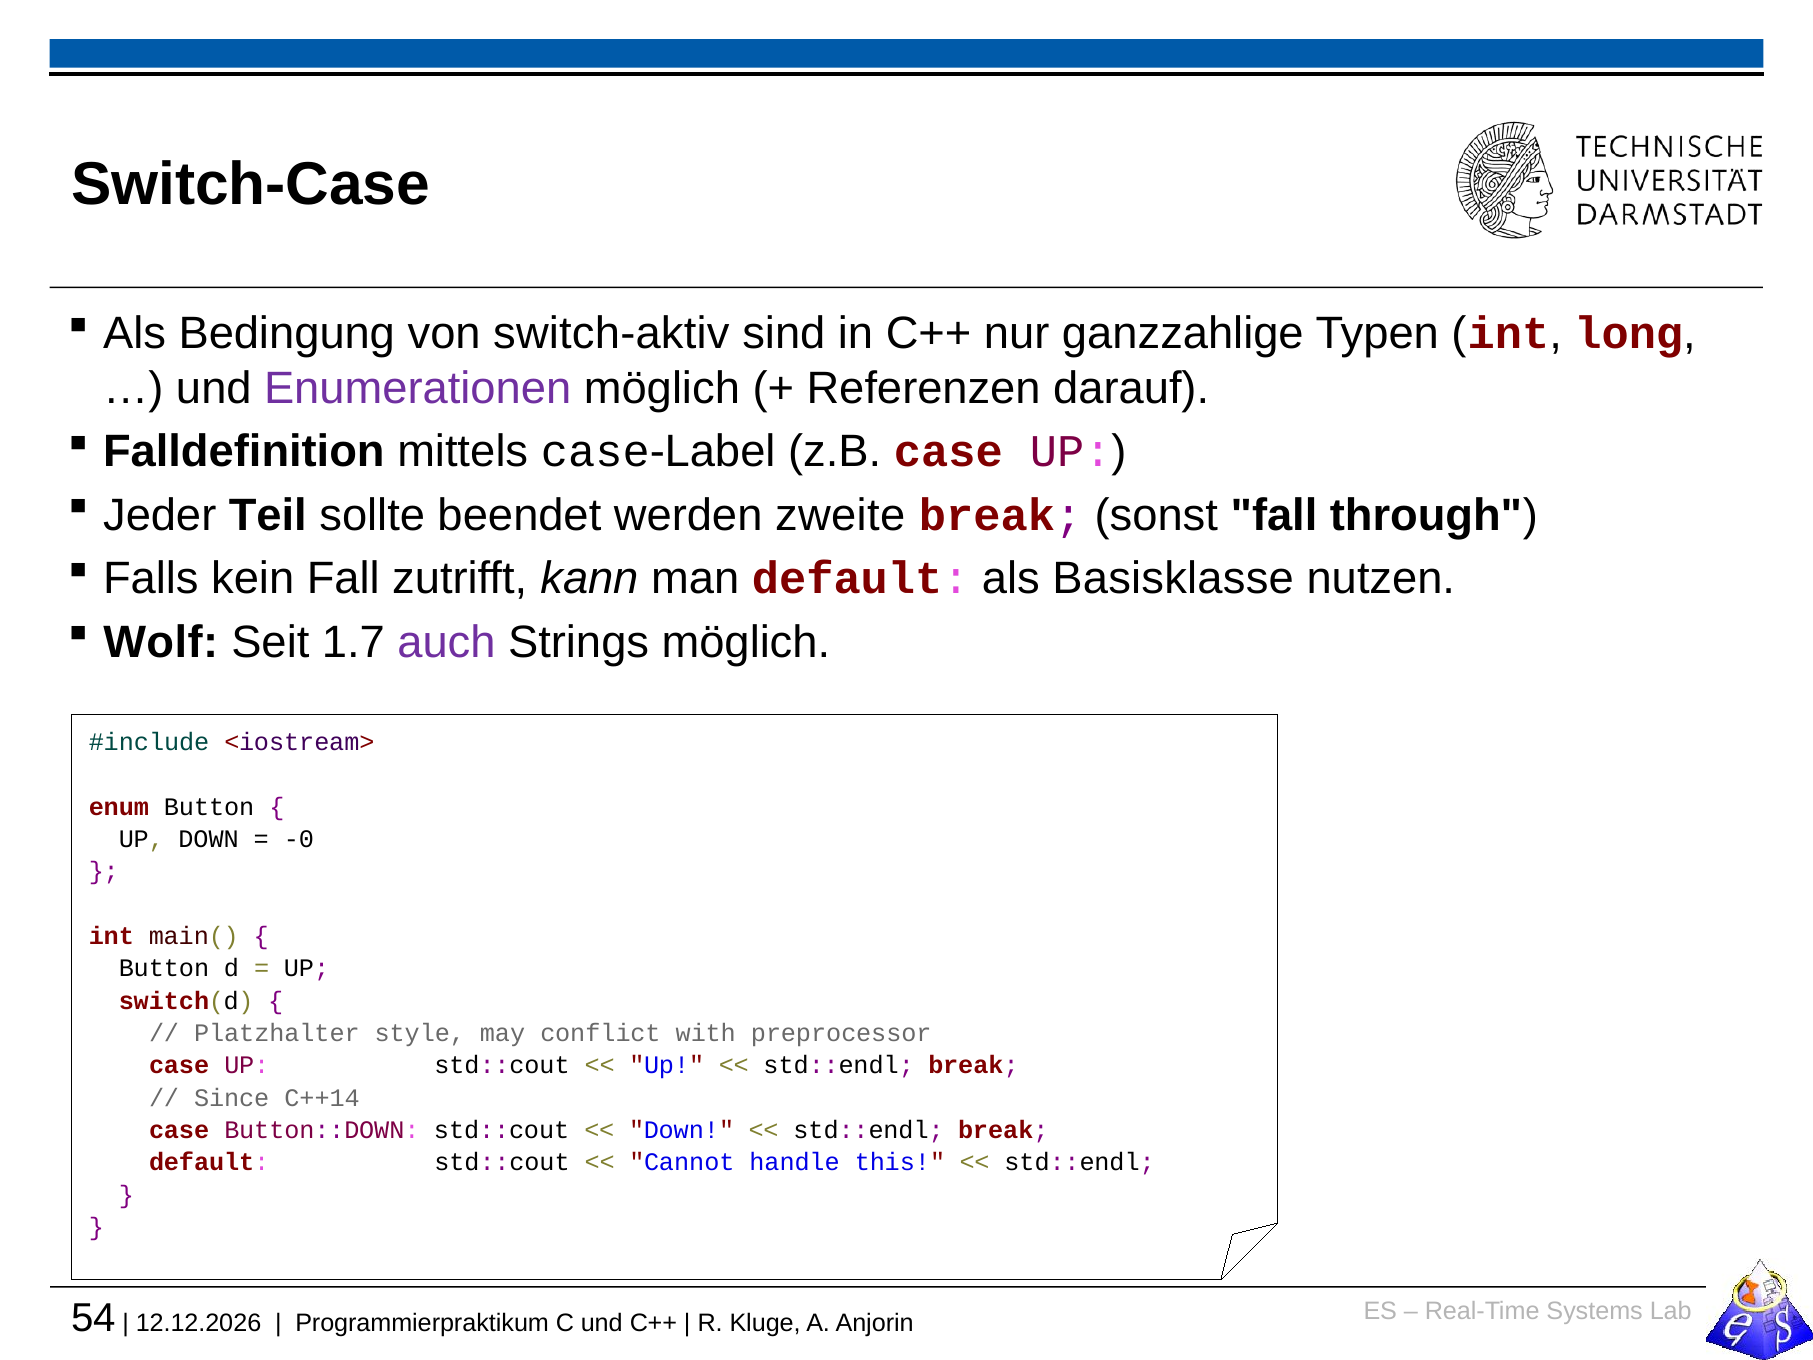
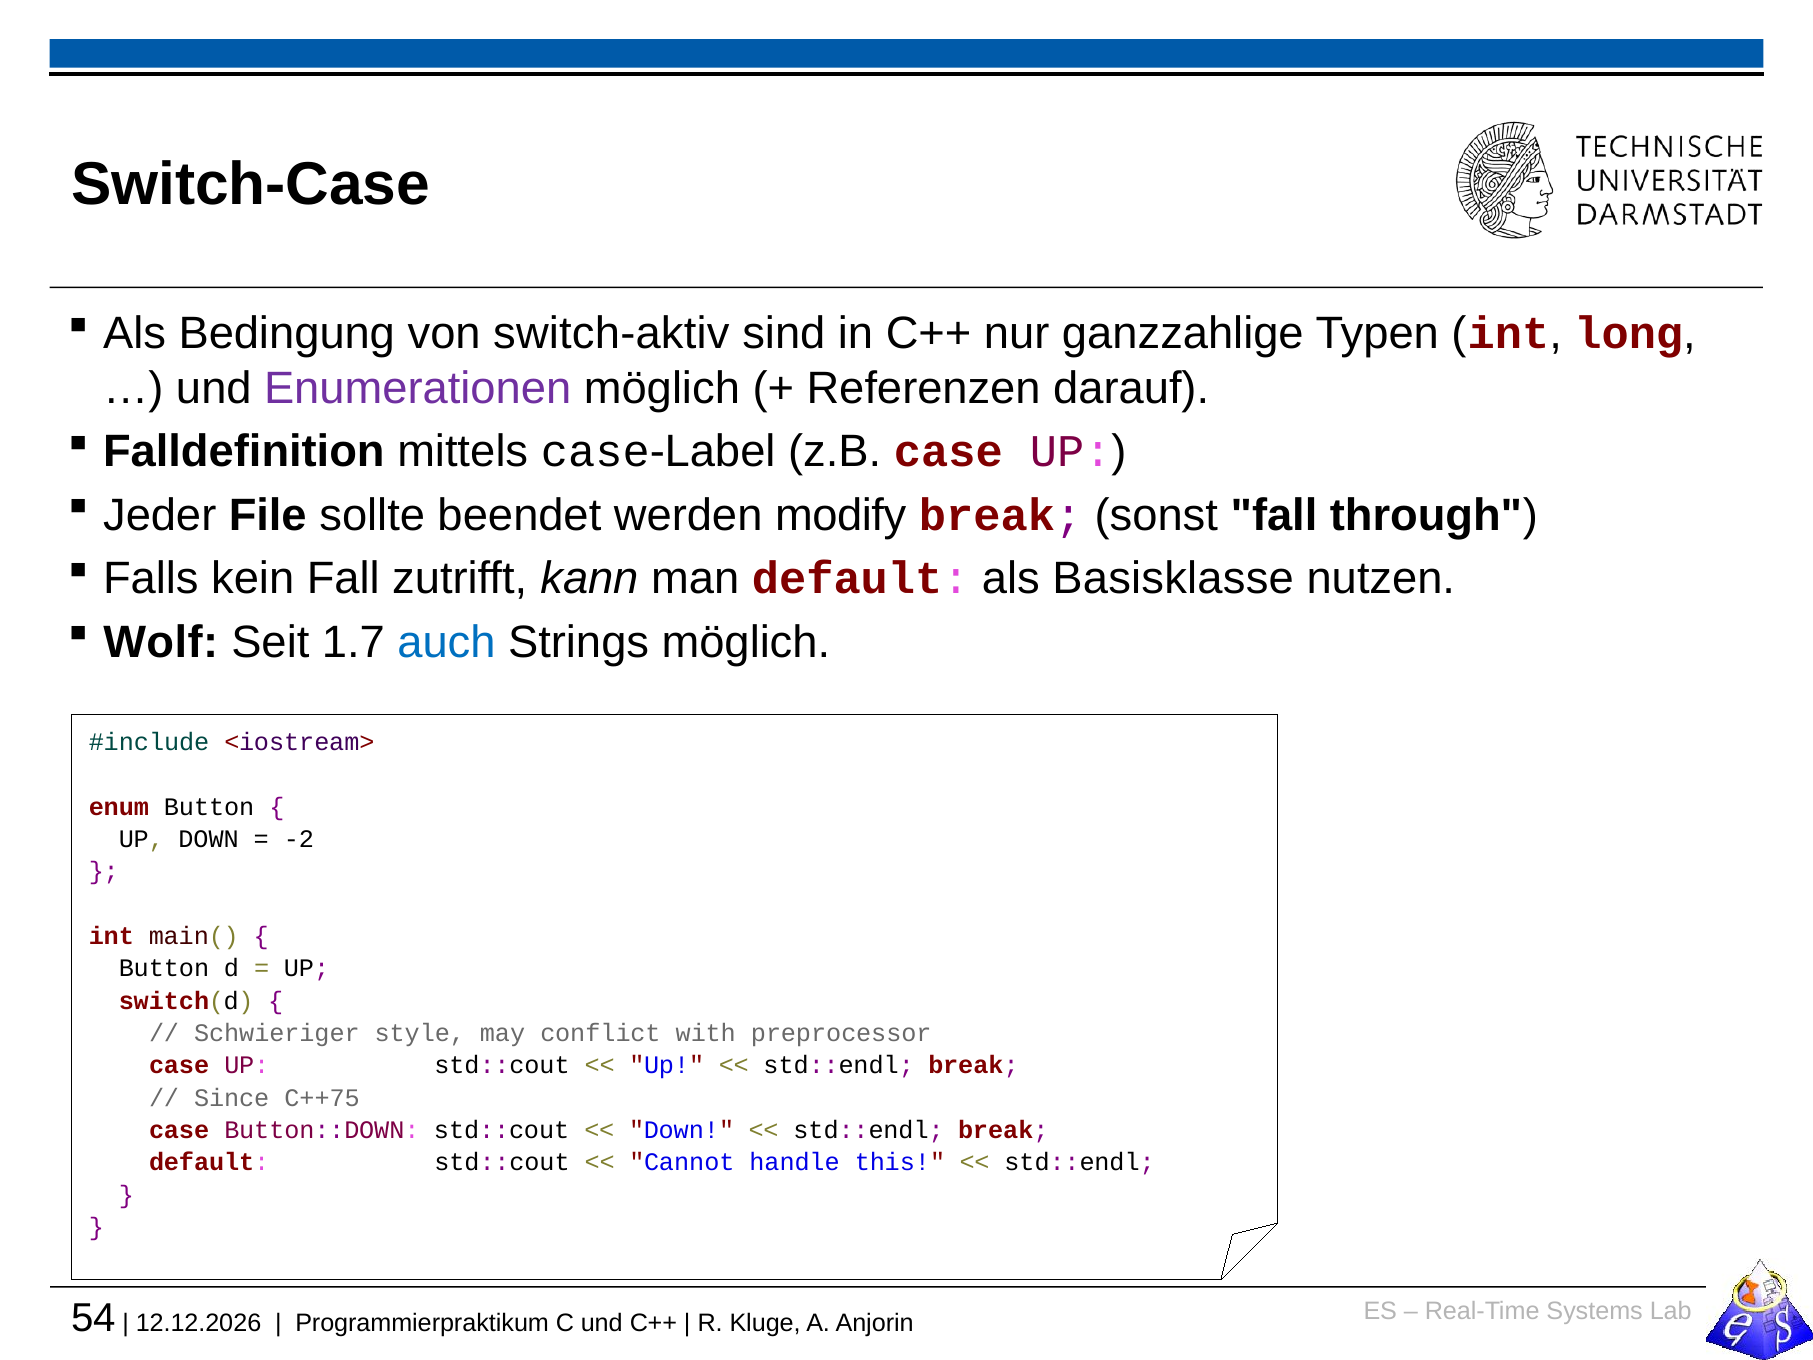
Teil: Teil -> File (268, 515)
zweite: zweite -> modify (841, 515)
auch colour: purple -> blue (447, 642)
-0: -0 -> -2 (299, 839)
Platzhalter: Platzhalter -> Schwieriger (277, 1033)
C++14: C++14 -> C++75 (322, 1098)
